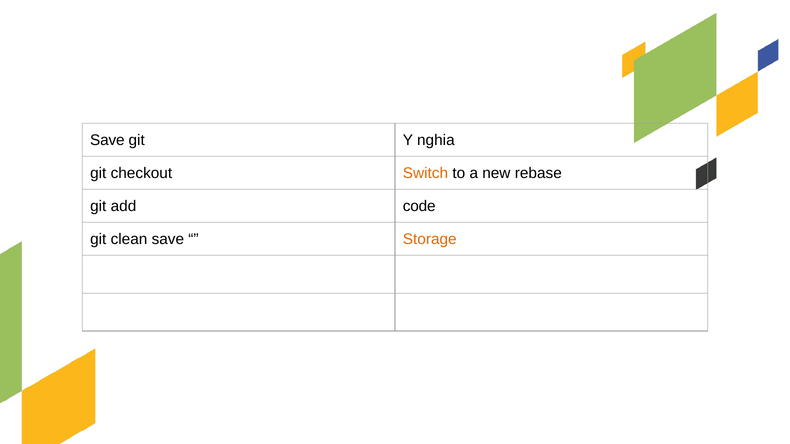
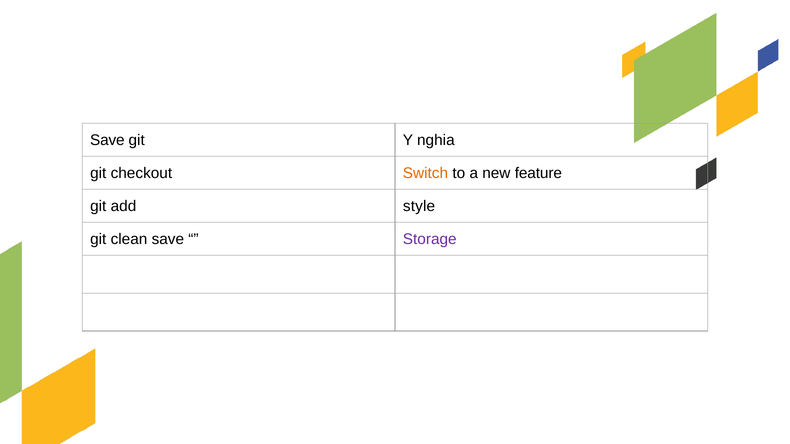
rebase: rebase -> feature (538, 173)
code: code -> style (419, 206)
Storage colour: orange -> purple (430, 239)
